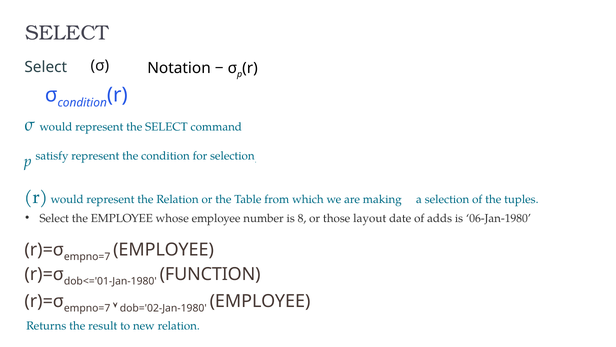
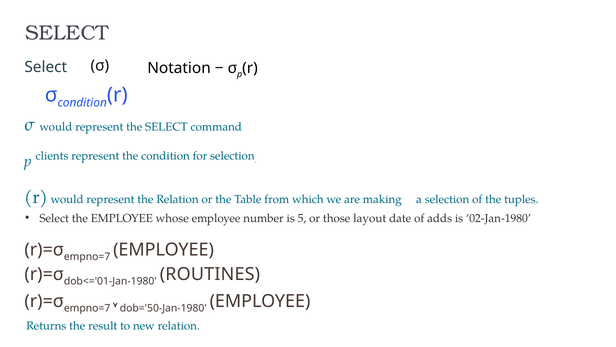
satisfy: satisfy -> clients (52, 156)
8: 8 -> 5 (302, 218)
06-Jan-1980: 06-Jan-1980 -> 02-Jan-1980 (499, 218)
FUNCTION: FUNCTION -> ROUTINES (210, 274)
dob='02-Jan-1980: dob='02-Jan-1980 -> dob='50-Jan-1980 (163, 308)
